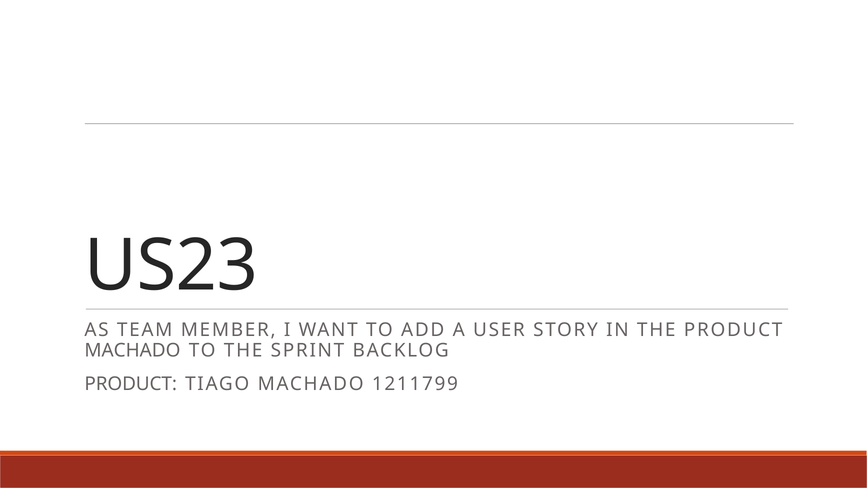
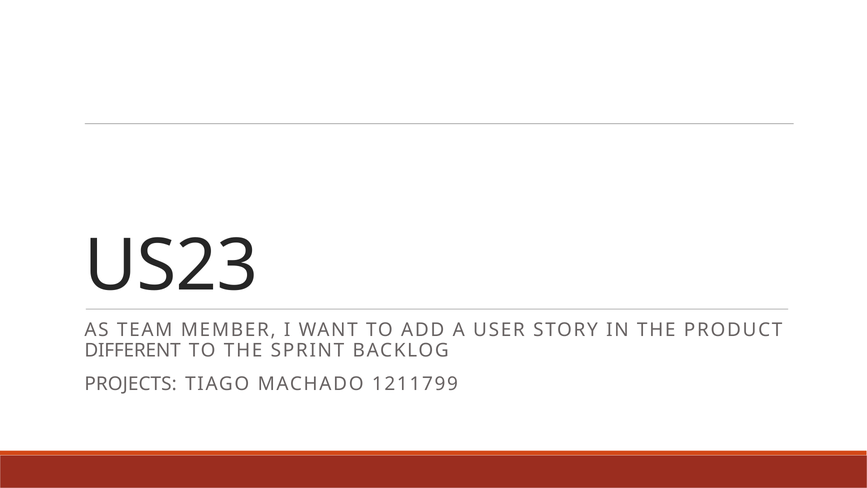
MACHADO: MACHADO -> DIFFERENT (133, 350)
PRODUCT: PRODUCT -> PROJECTS (131, 384)
